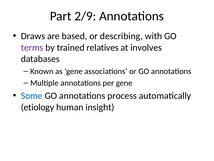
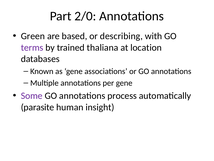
2/9: 2/9 -> 2/0 (85, 16)
Draws: Draws -> Green (33, 36)
relatives: relatives -> thaliana (103, 47)
involves: involves -> location (146, 47)
Some colour: blue -> purple (32, 95)
etiology: etiology -> parasite (38, 107)
